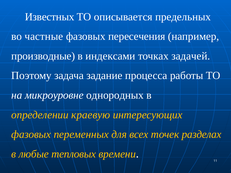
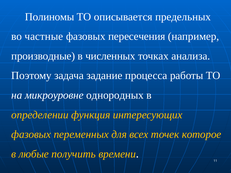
Известных: Известных -> Полиномы (50, 17)
индексами: индексами -> численных (110, 56)
задачей: задачей -> анализа (191, 56)
краевую: краевую -> функция (91, 115)
разделах: разделах -> которое (202, 135)
тепловых: тепловых -> получить (74, 154)
